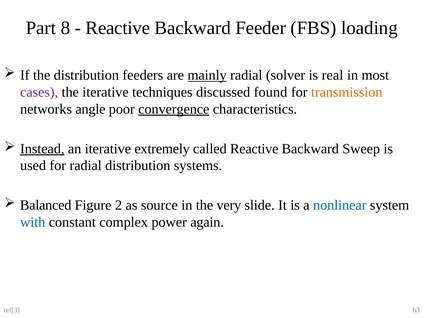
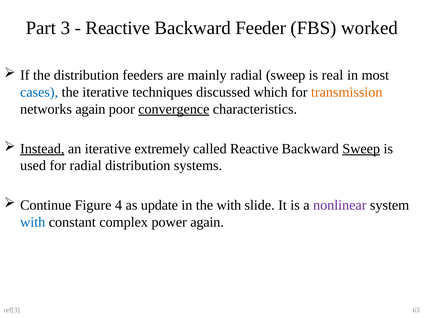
8: 8 -> 3 (65, 28)
loading: loading -> worked (370, 28)
mainly underline: present -> none (207, 75)
radial solver: solver -> sweep (286, 75)
cases colour: purple -> blue (39, 92)
found: found -> which (271, 92)
networks angle: angle -> again (90, 109)
Sweep underline: none -> present (361, 149)
Balanced: Balanced -> Continue (46, 205)
2: 2 -> 4 (119, 205)
source: source -> update (159, 205)
the very: very -> with (229, 205)
nonlinear colour: blue -> purple (340, 205)
